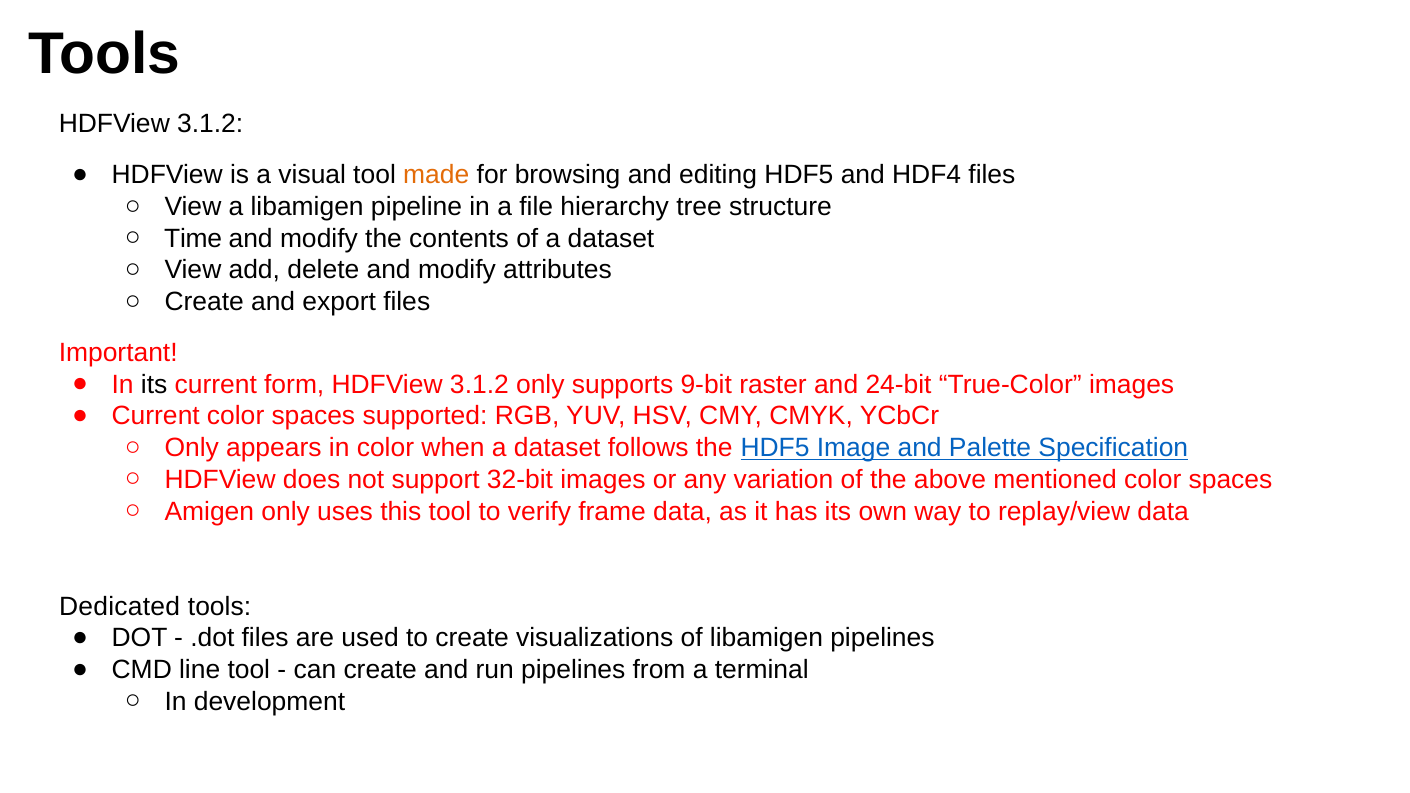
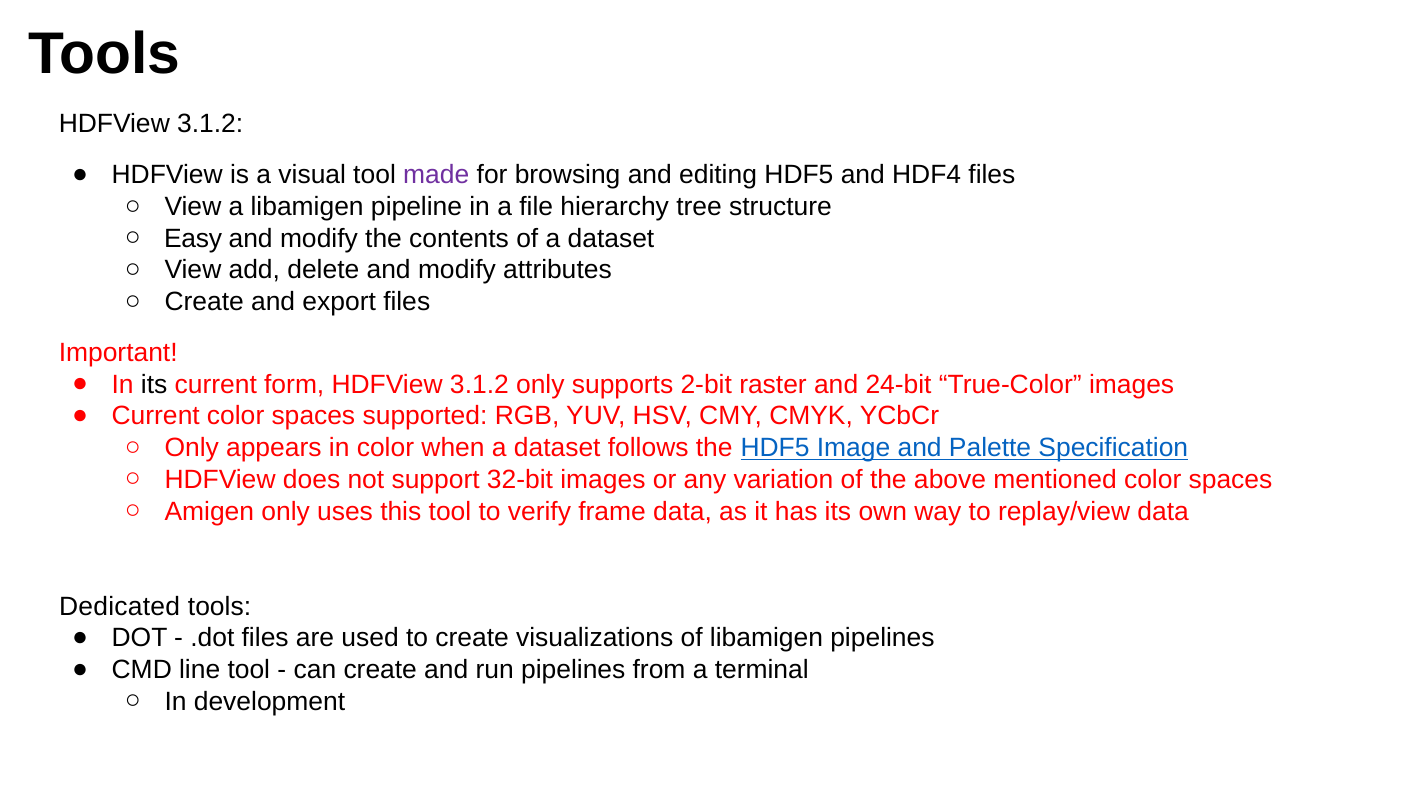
made colour: orange -> purple (436, 175)
Time: Time -> Easy (193, 238)
9-bit: 9-bit -> 2-bit (706, 385)
